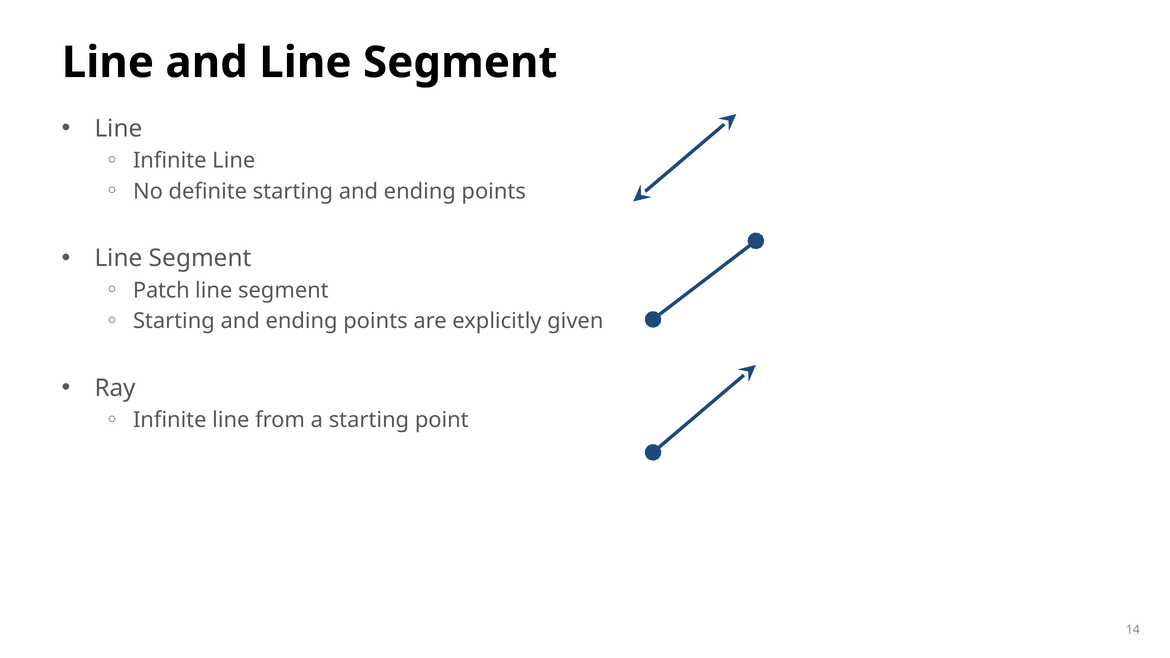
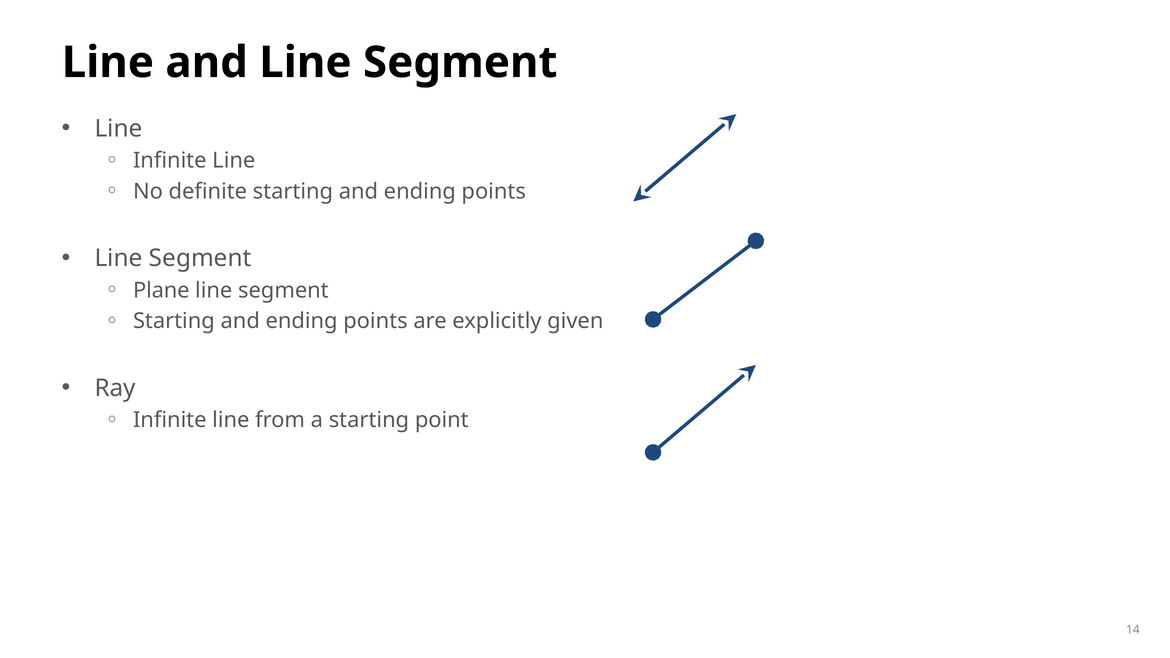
Patch: Patch -> Plane (161, 290)
